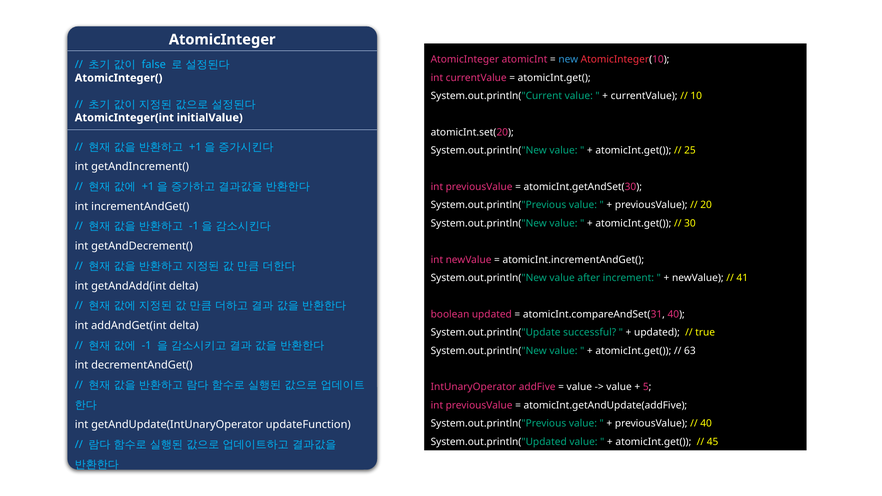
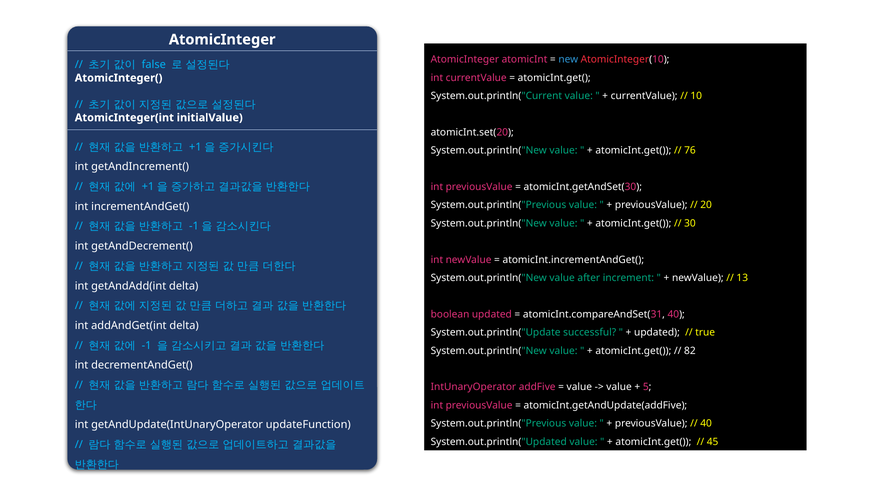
25: 25 -> 76 (690, 151)
41: 41 -> 13 (742, 278)
63: 63 -> 82 (690, 351)
